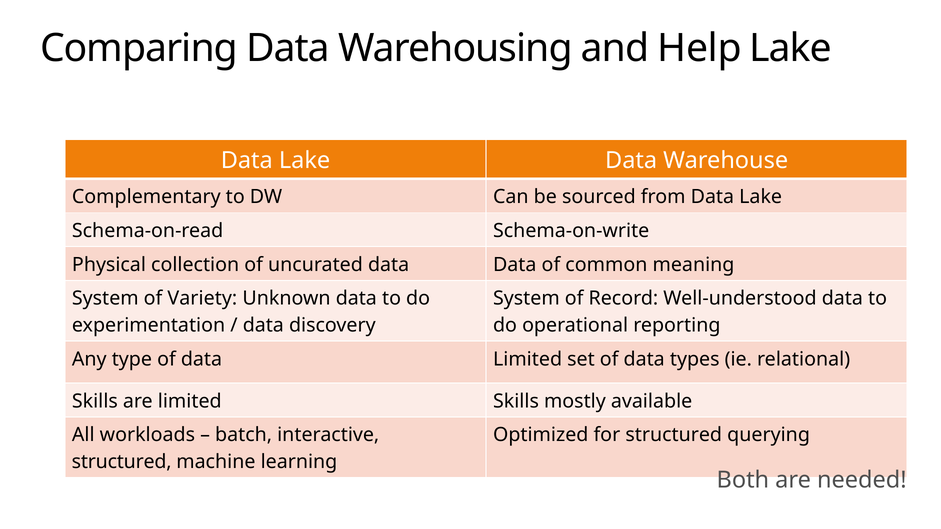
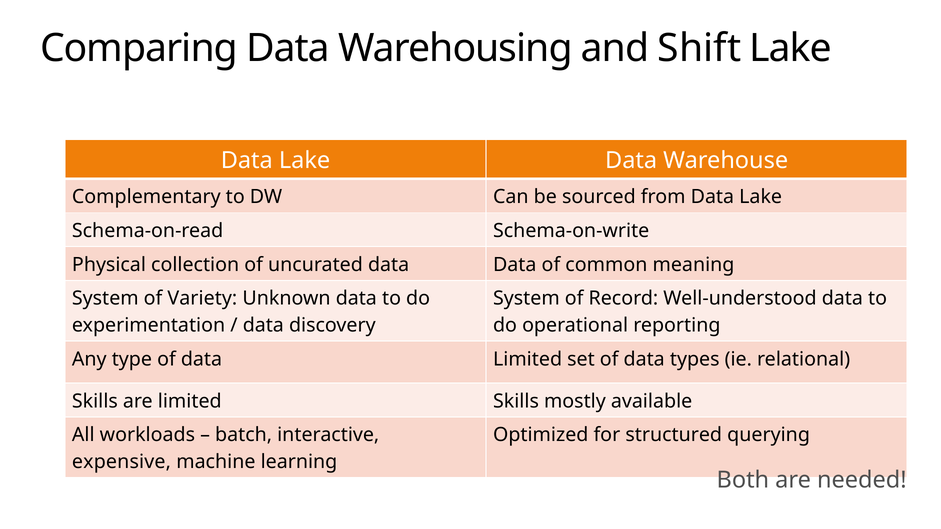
Help: Help -> Shift (699, 48)
structured: structured -> expensive (121, 462)
